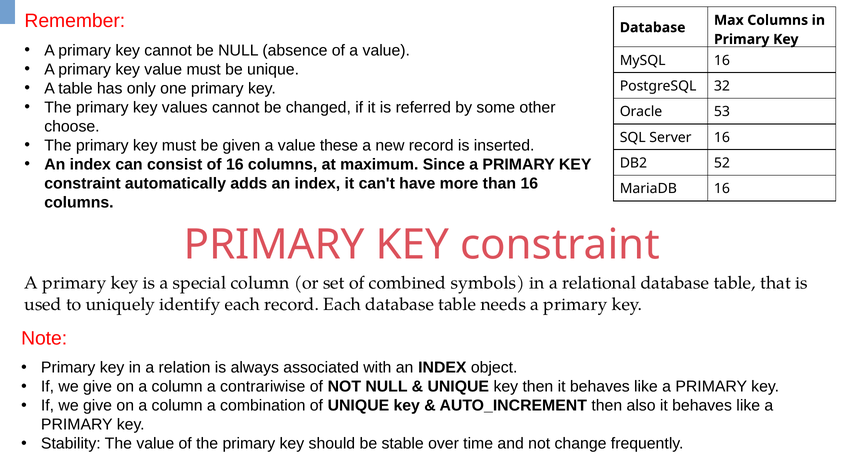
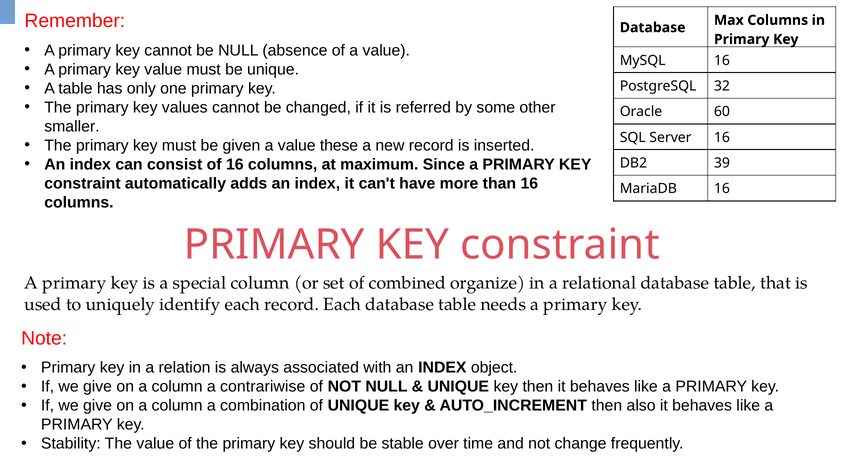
53: 53 -> 60 (722, 112)
choose: choose -> smaller (72, 126)
52: 52 -> 39 (722, 163)
symbols: symbols -> organize (488, 283)
